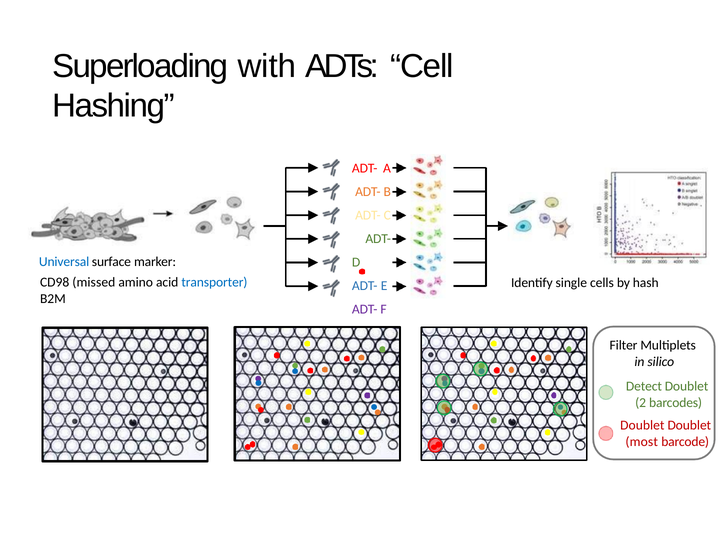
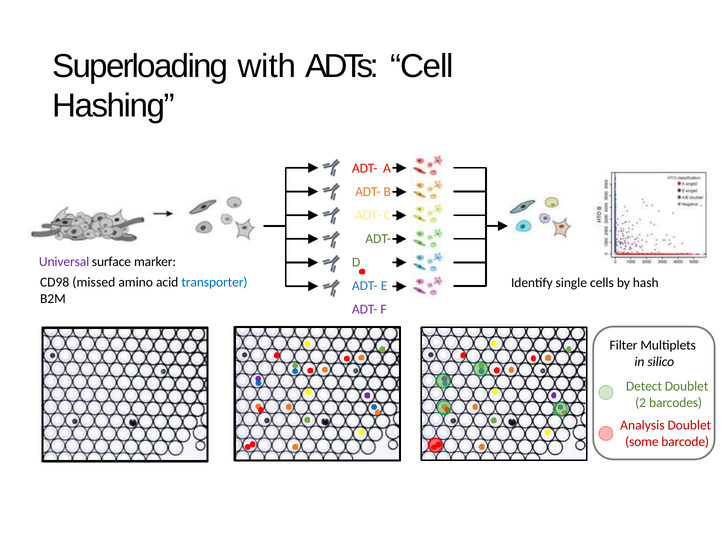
Universal colour: blue -> purple (64, 262)
Doublet: Doublet -> Analysis (642, 425)
most: most -> some (642, 442)
